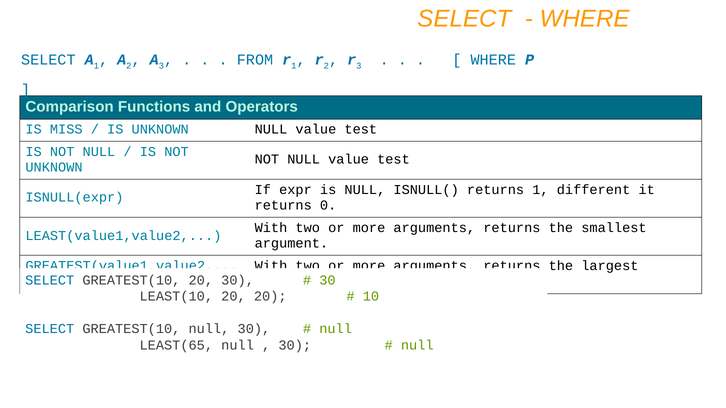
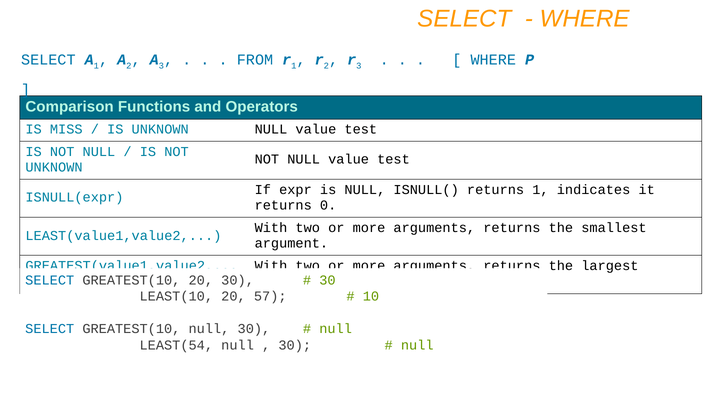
different: different -> indicates (594, 190)
20 20: 20 -> 57 (270, 297)
LEAST(65: LEAST(65 -> LEAST(54 (176, 346)
